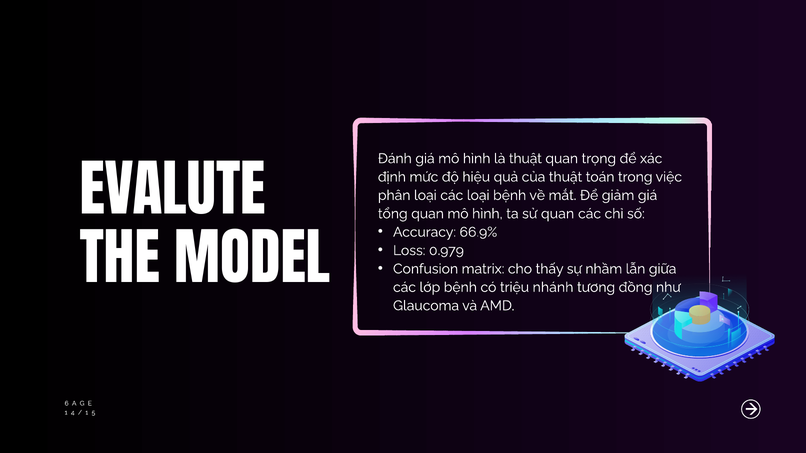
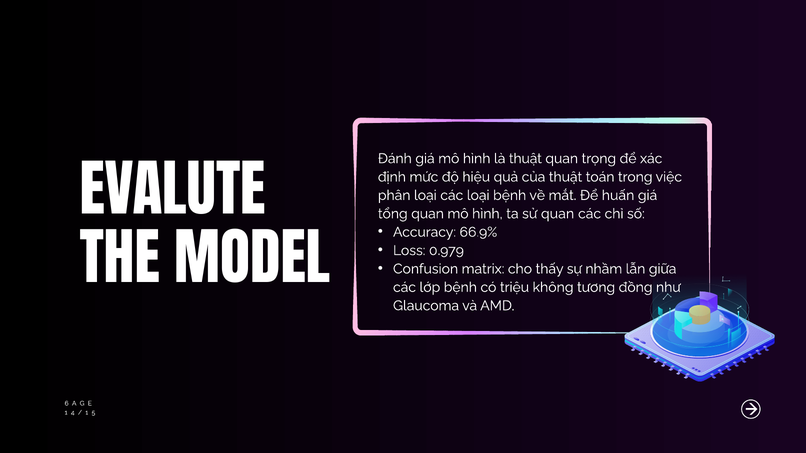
giảm: giảm -> huấn (618, 195)
nhánh: nhánh -> không (553, 287)
